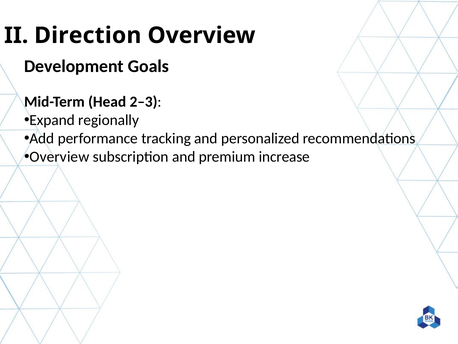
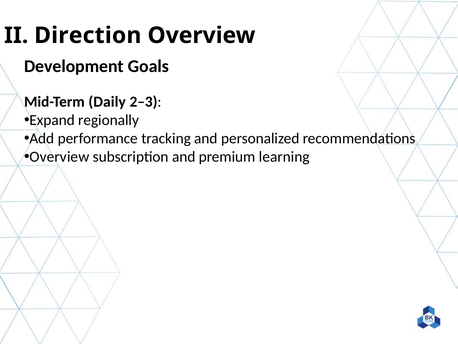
Head: Head -> Daily (107, 102)
increase: increase -> learning (284, 157)
